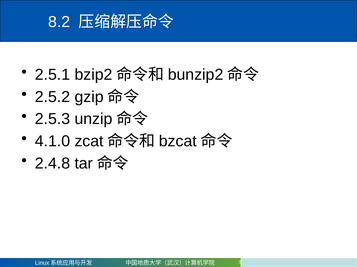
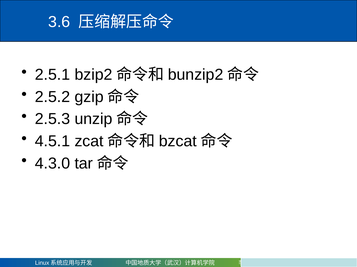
8.2: 8.2 -> 3.6 (59, 22)
4.1.0: 4.1.0 -> 4.5.1 (52, 142)
2.4.8: 2.4.8 -> 4.3.0 (52, 164)
